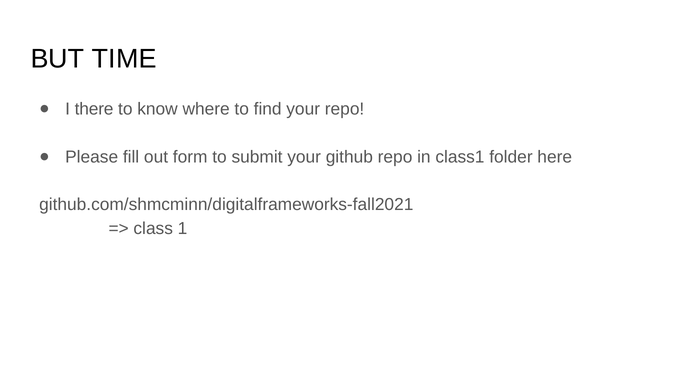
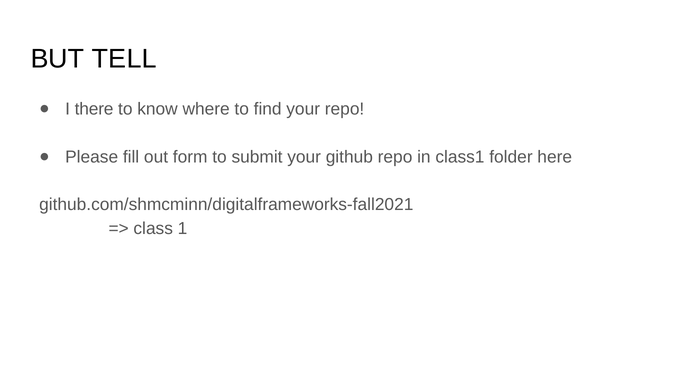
TIME: TIME -> TELL (124, 59)
